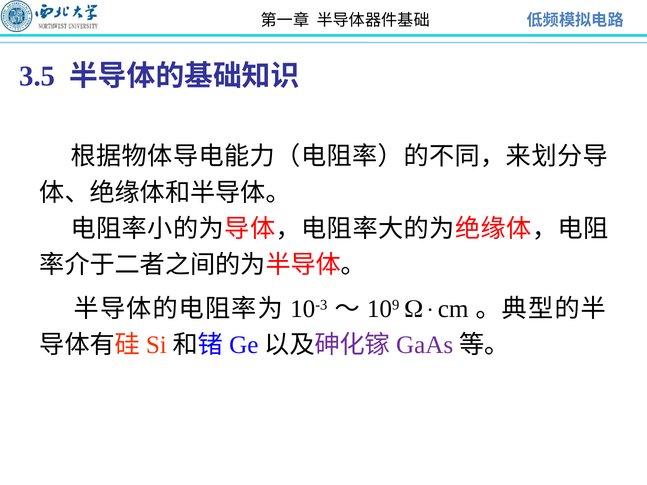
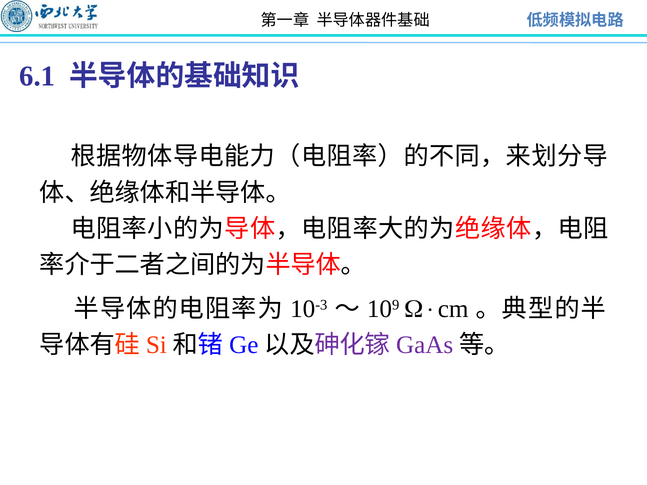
3.5: 3.5 -> 6.1 (37, 76)
